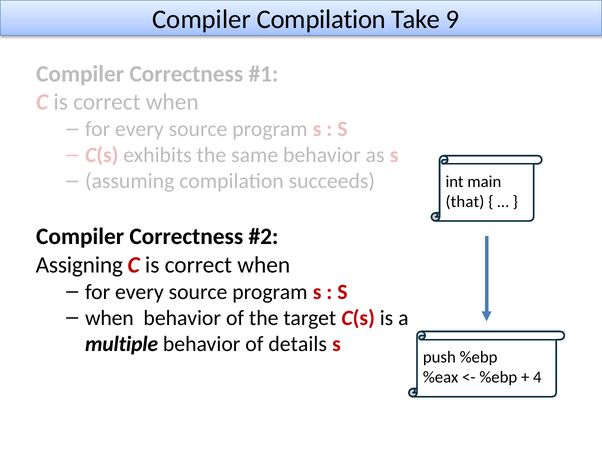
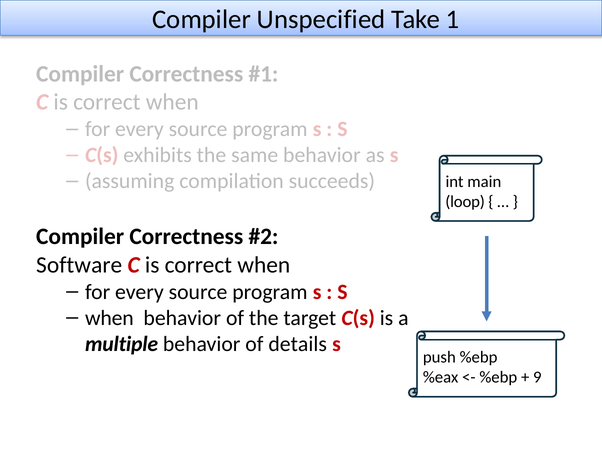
Compiler Compilation: Compilation -> Unspecified (321, 19)
9: 9 -> 1 (453, 19)
that: that -> loop (465, 201)
Assigning: Assigning -> Software (79, 265)
4: 4 -> 9 (537, 377)
